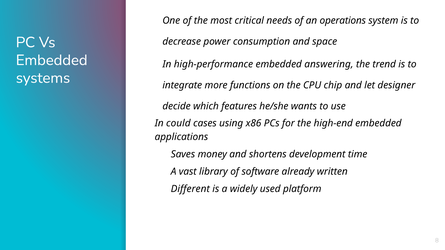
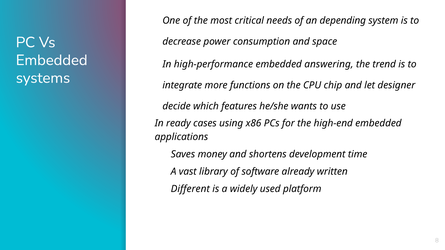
operations: operations -> depending (343, 21)
could: could -> ready (178, 124)
